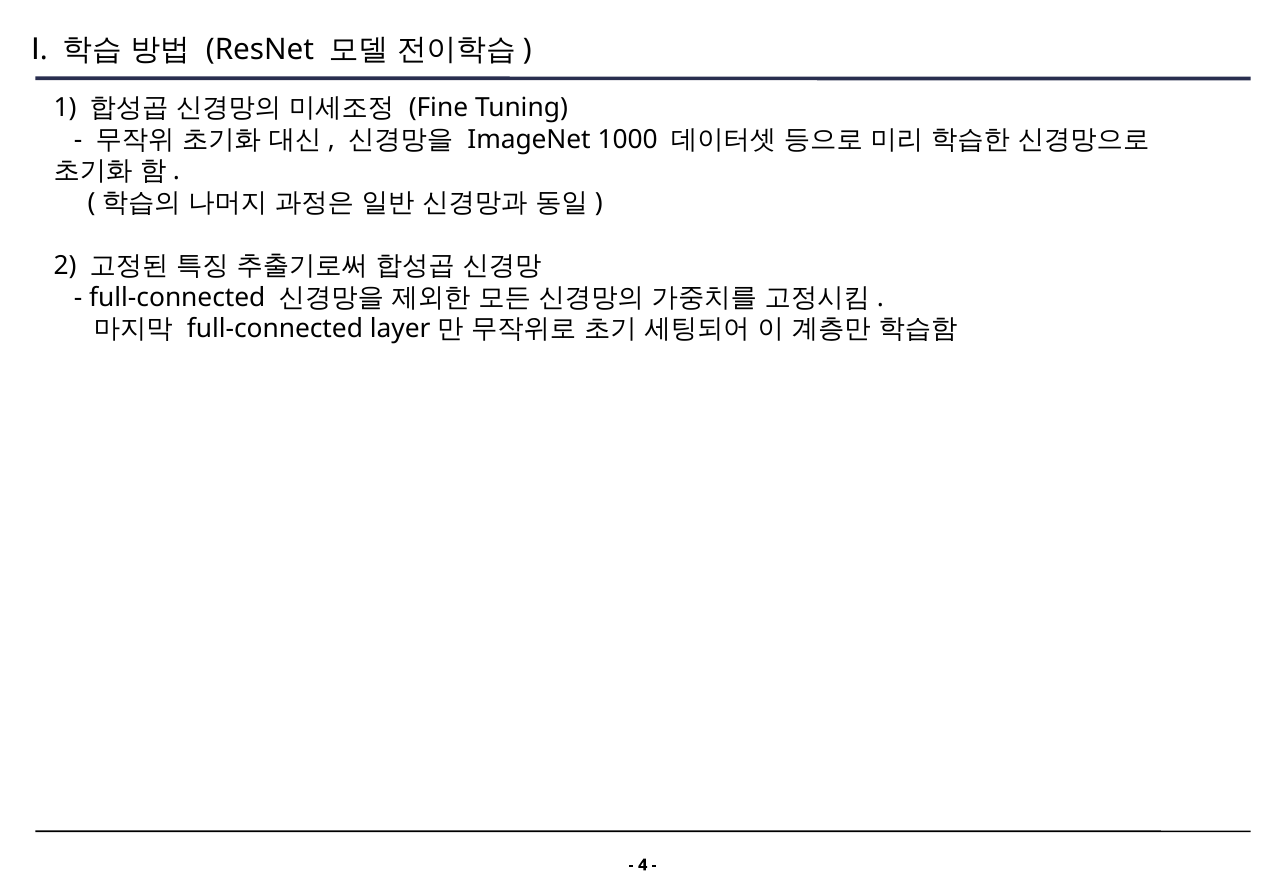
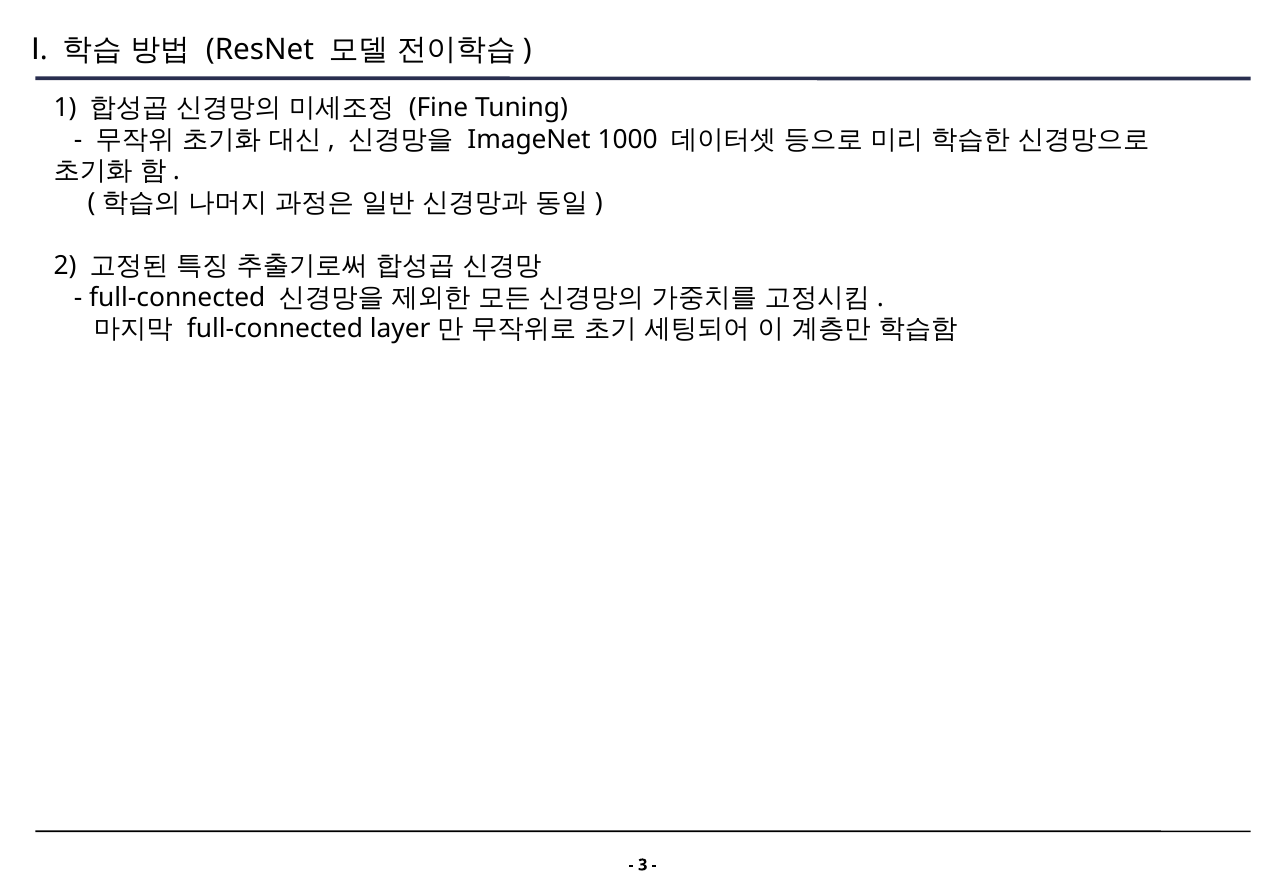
4: 4 -> 3 (643, 865)
